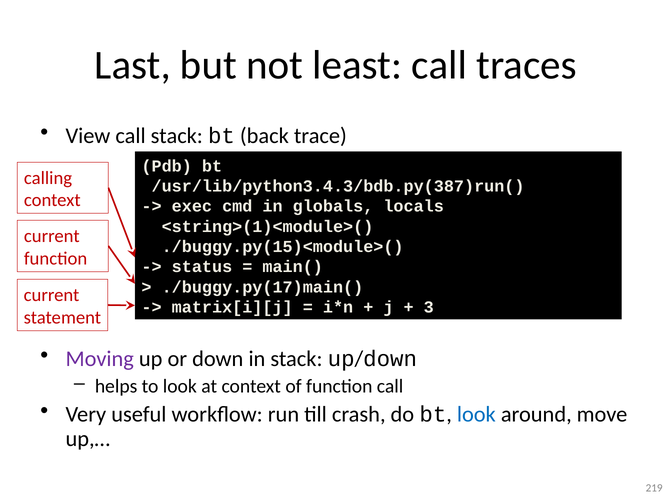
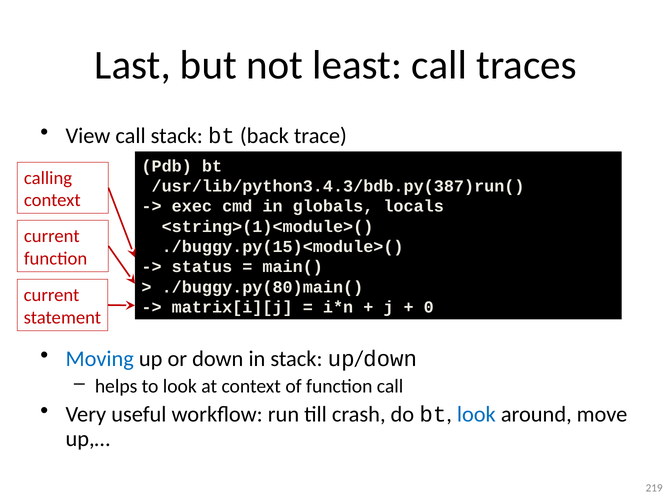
./buggy.py(17)main(: ./buggy.py(17)main( -> ./buggy.py(80)main( (262, 287)
3: 3 -> 0 (429, 307)
Moving colour: purple -> blue (100, 359)
